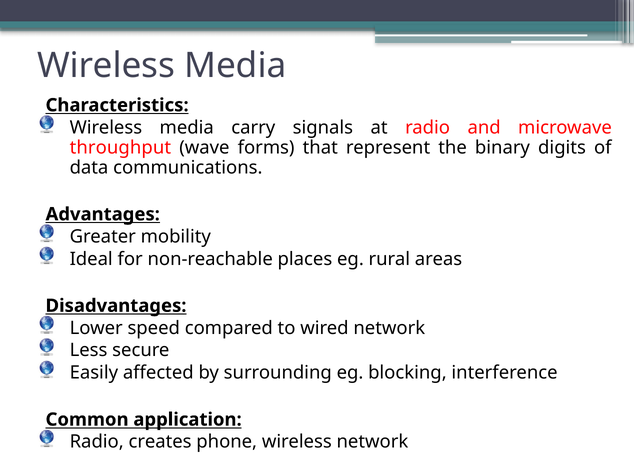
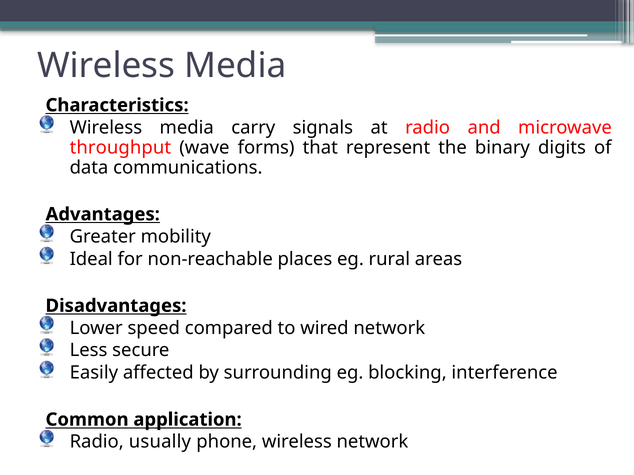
creates: creates -> usually (160, 442)
